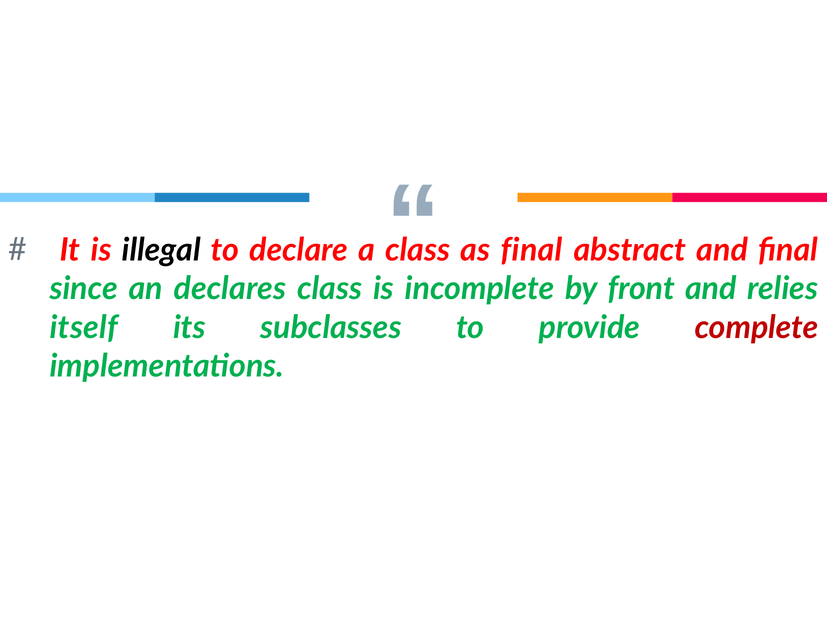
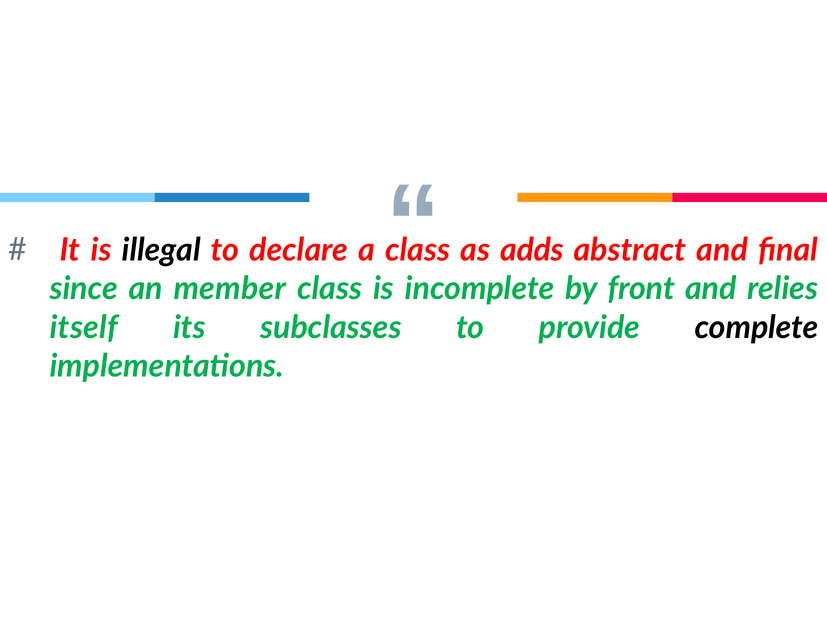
as final: final -> adds (532, 250)
declares: declares -> member (230, 289)
complete colour: red -> black (757, 328)
